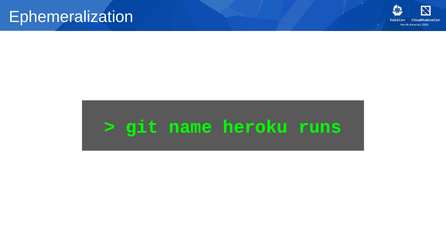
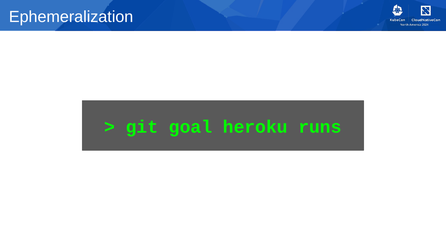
name: name -> goal (191, 127)
